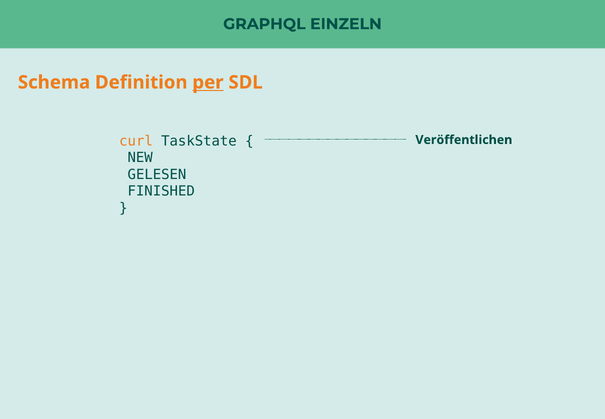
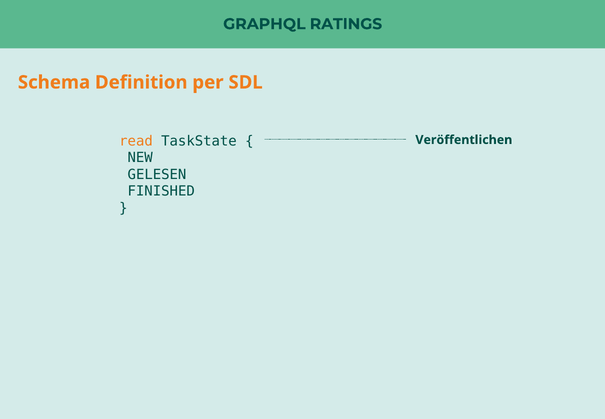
EINZELN: EINZELN -> RATINGS (346, 24)
per underline: present -> none (208, 82)
curl: curl -> read (136, 141)
